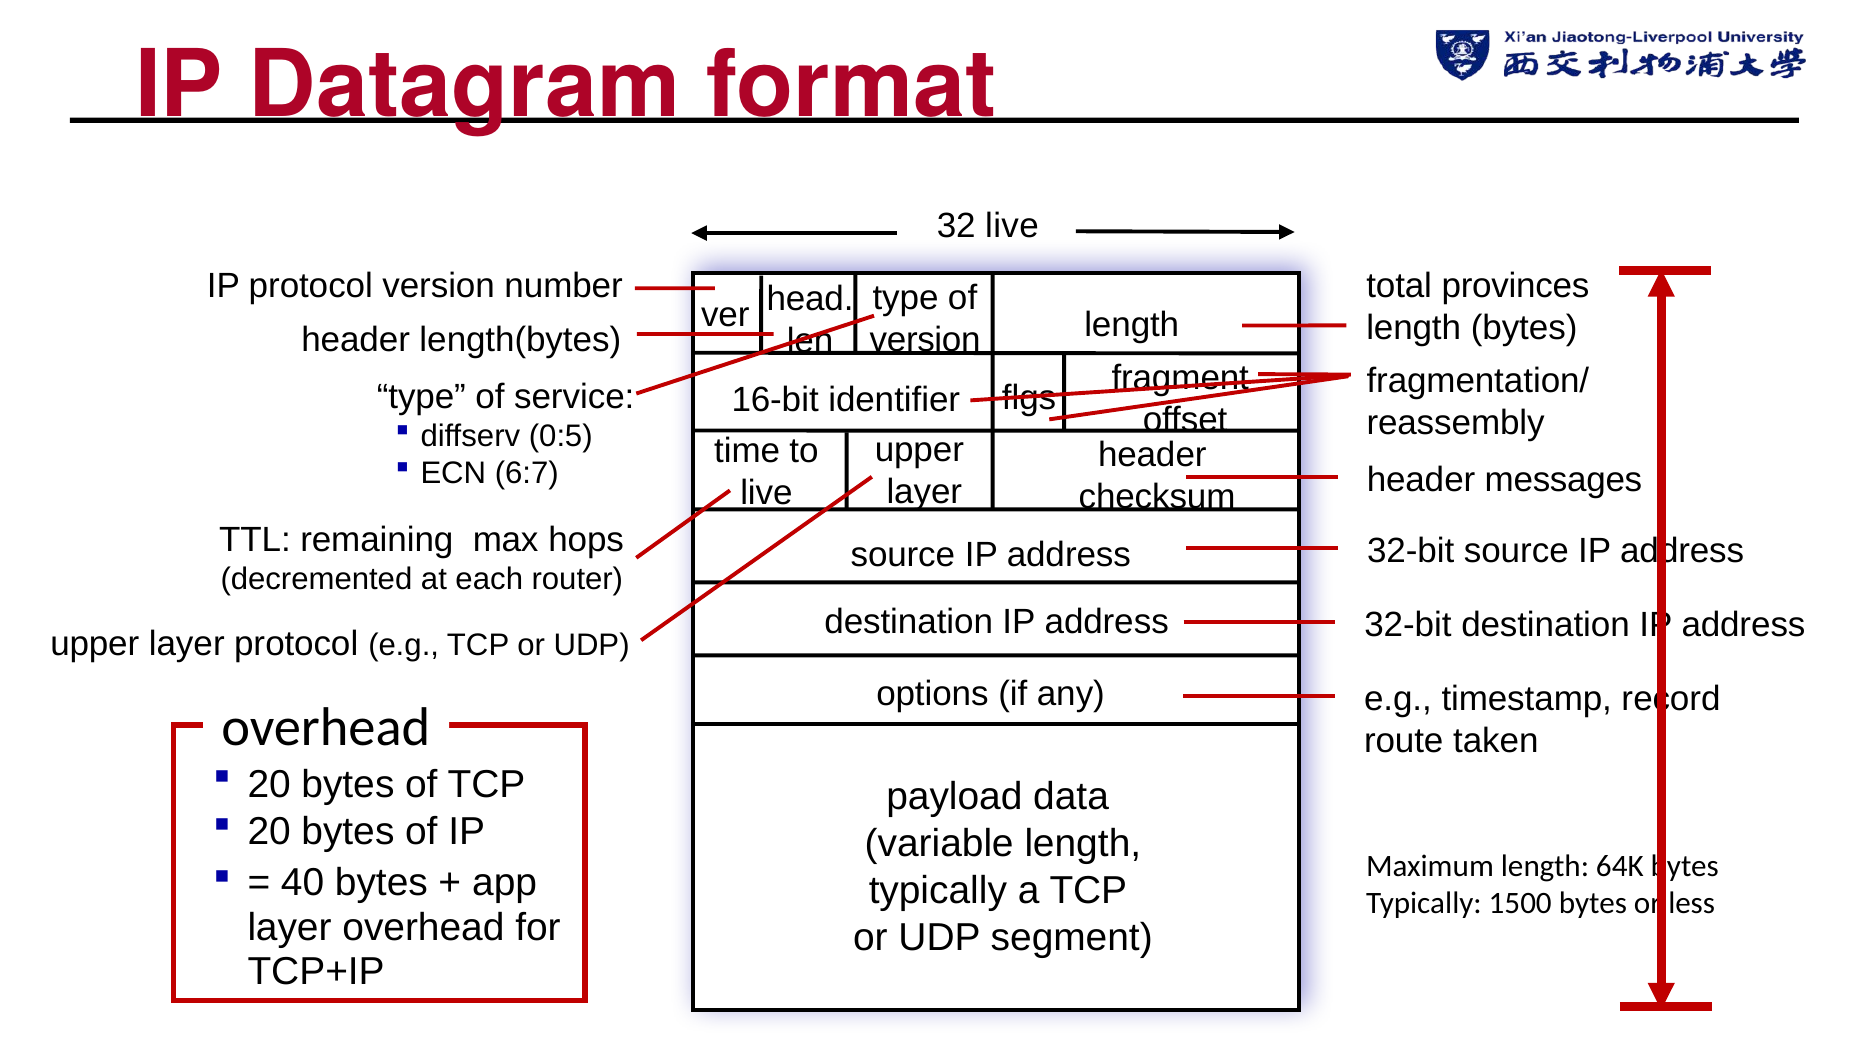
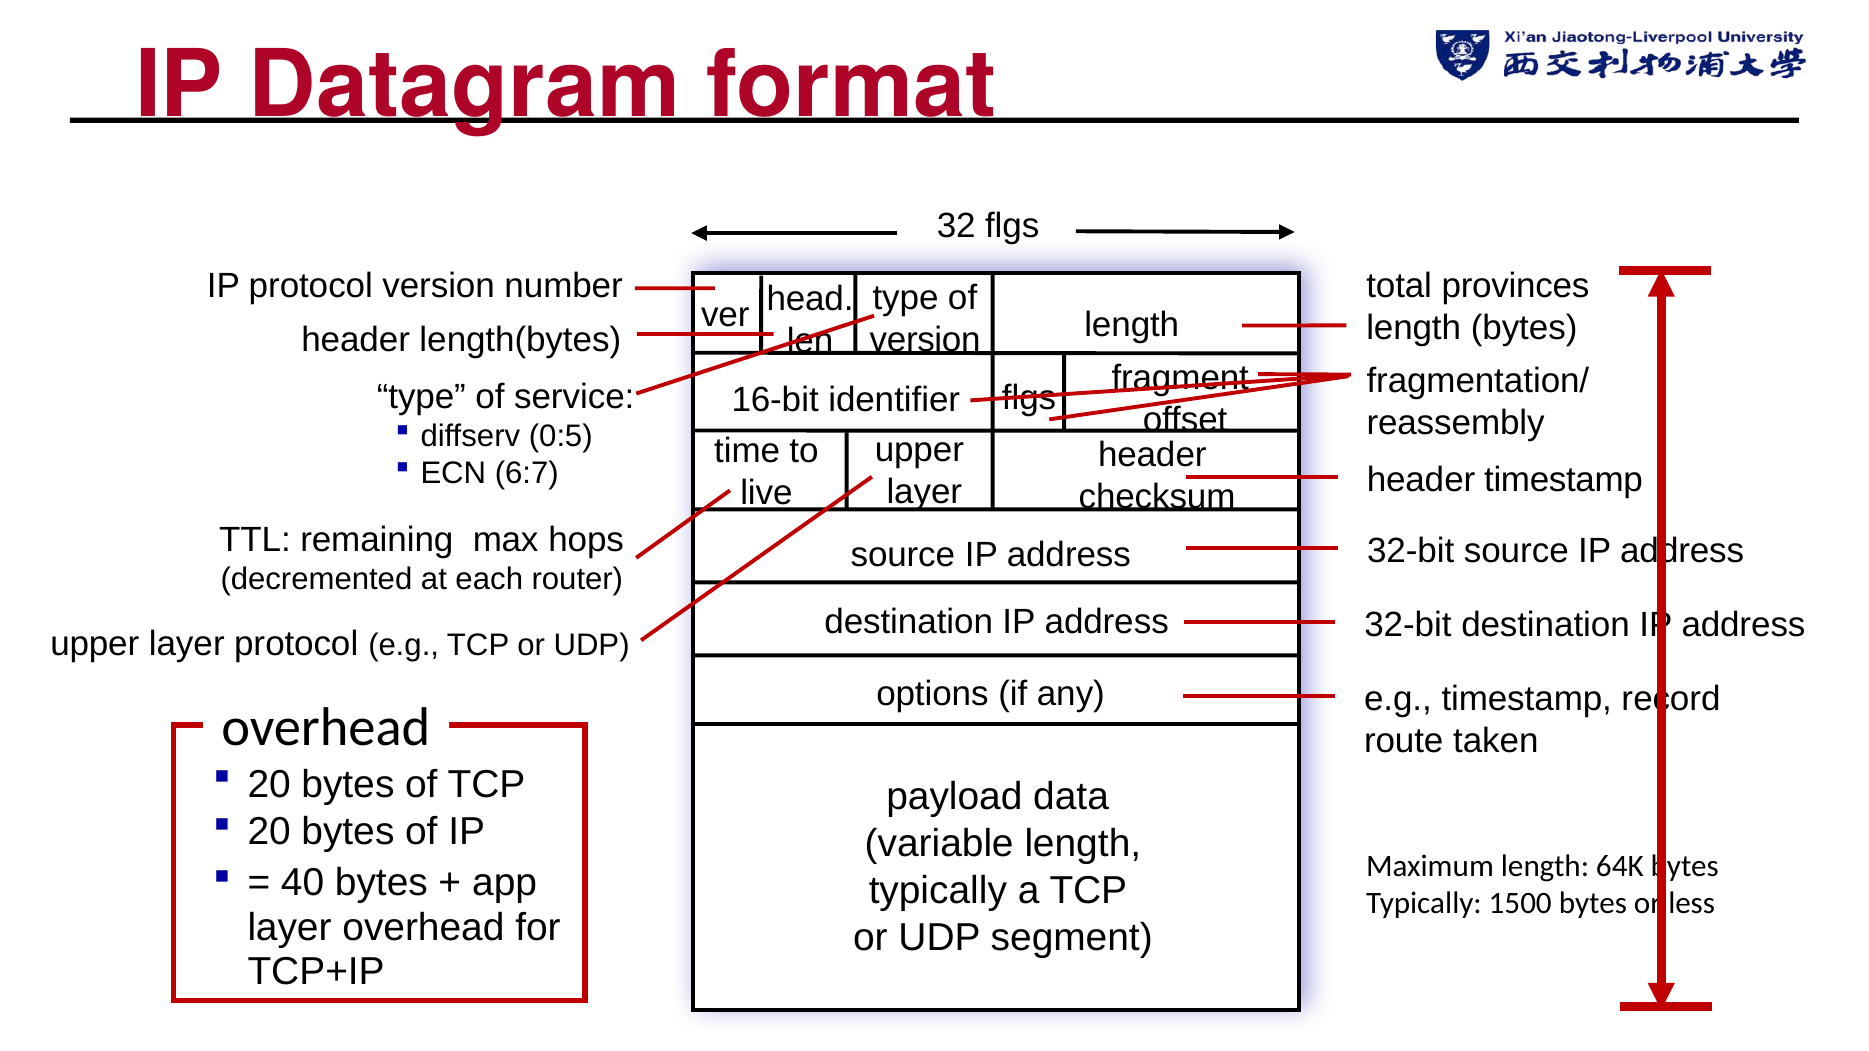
32 live: live -> flgs (1012, 226)
header messages: messages -> timestamp (1563, 480)
